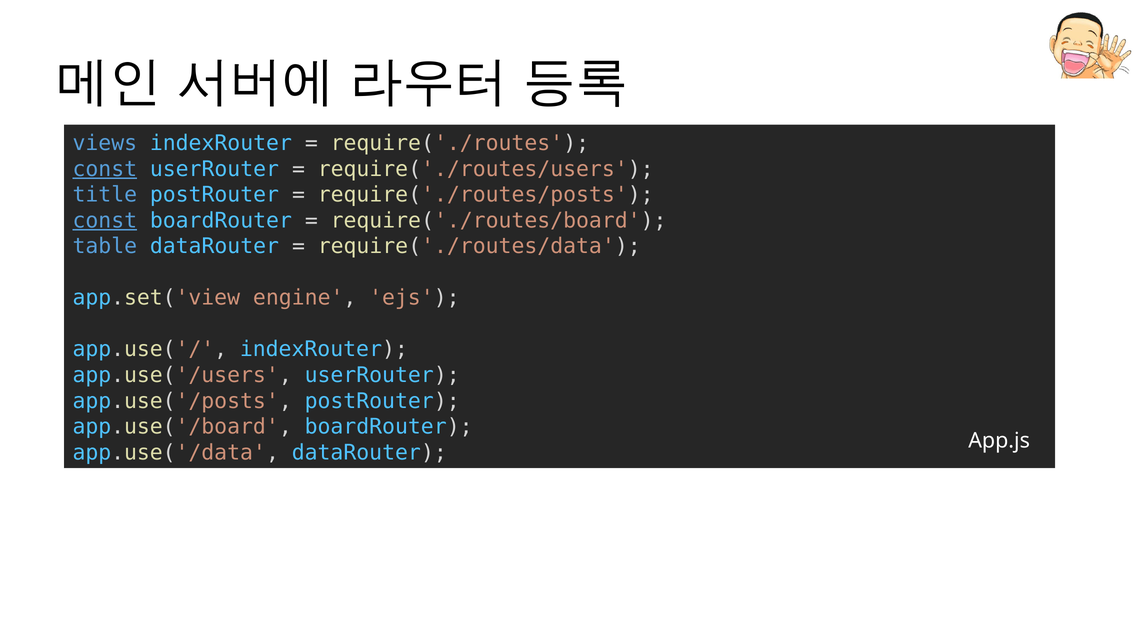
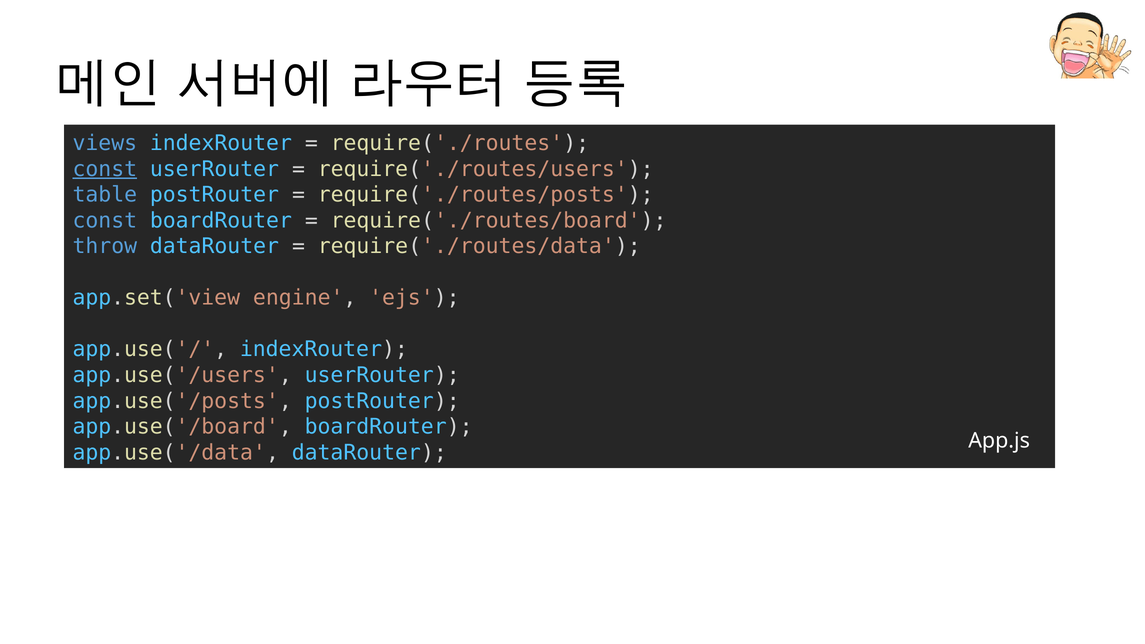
title: title -> table (105, 195)
const underline: present -> none (105, 221)
table: table -> throw (105, 246)
